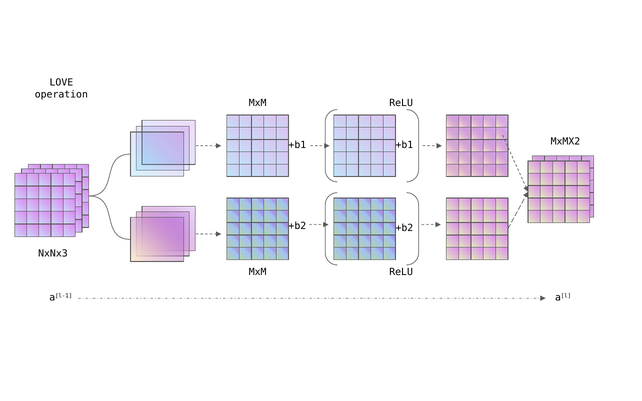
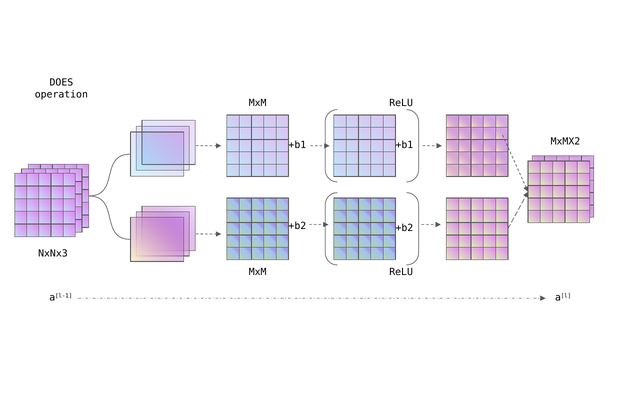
LOVE: LOVE -> DOES (61, 83)
